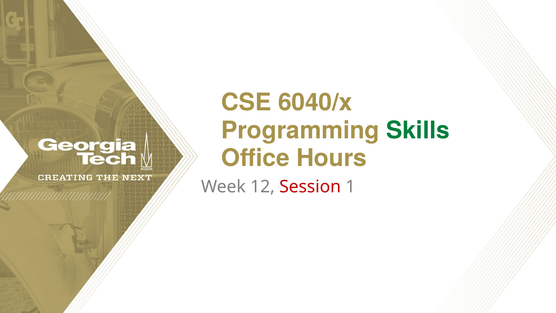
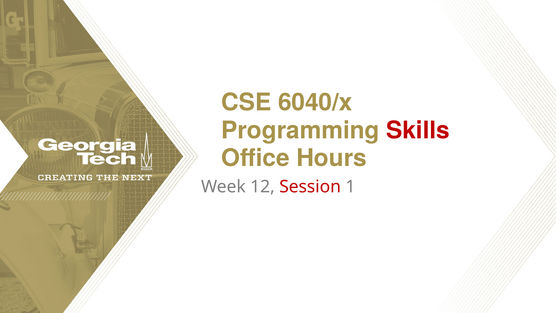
Skills colour: green -> red (418, 130)
